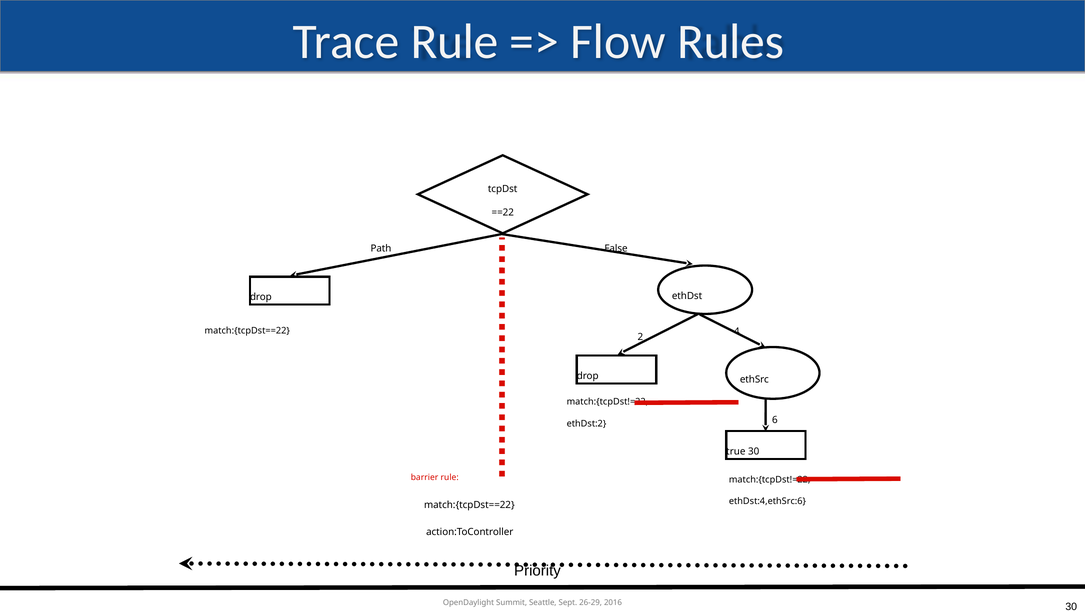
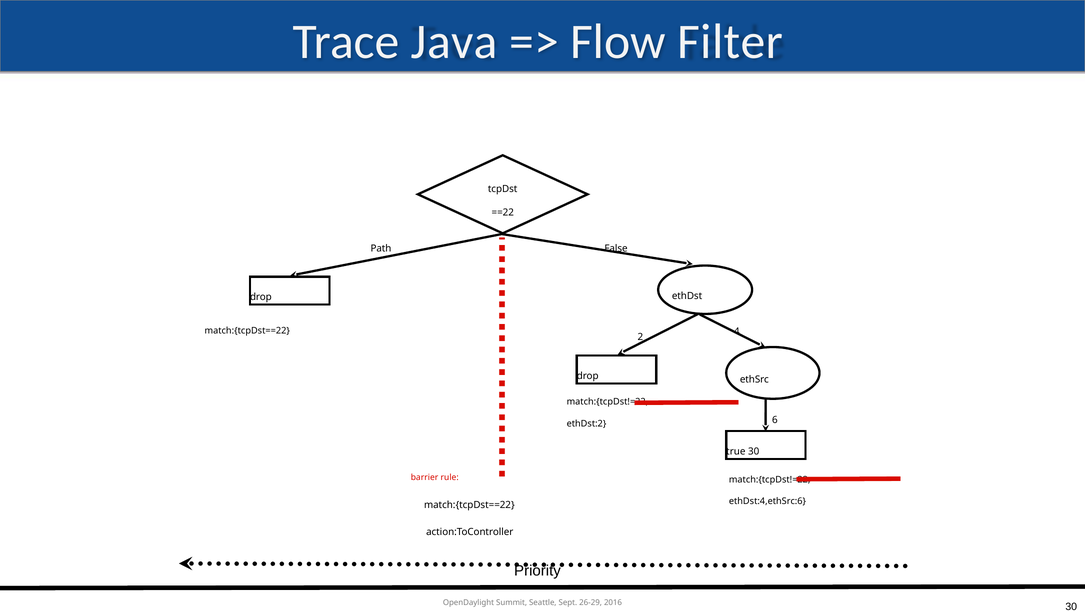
Trace Rule: Rule -> Java (454, 42)
Rules: Rules -> Filter (730, 42)
